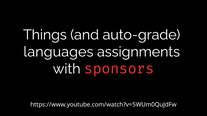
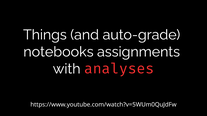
languages: languages -> notebooks (58, 52)
sponsors: sponsors -> analyses (119, 69)
